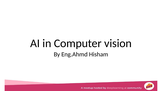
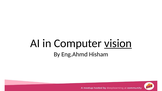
vision underline: none -> present (118, 43)
